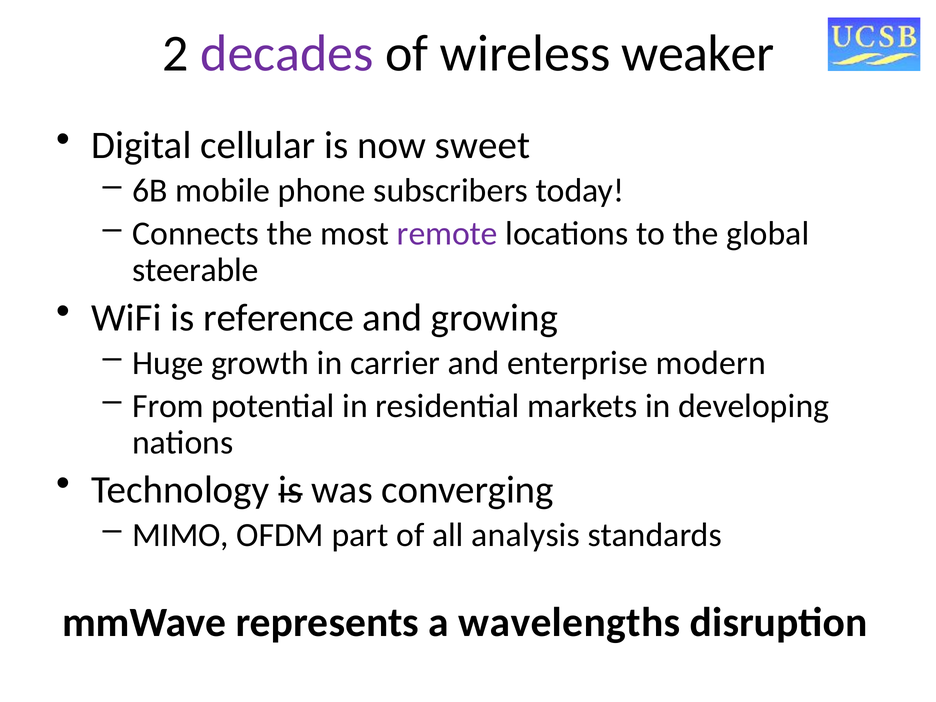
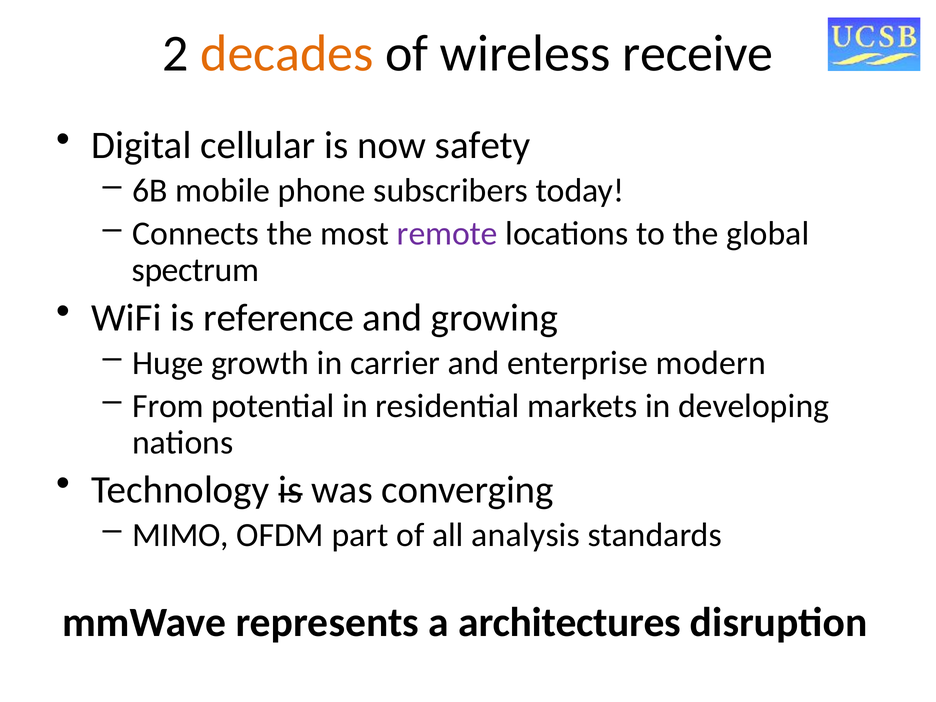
decades colour: purple -> orange (287, 54)
weaker: weaker -> receive (698, 54)
sweet: sweet -> safety (483, 146)
steerable: steerable -> spectrum (195, 270)
wavelengths: wavelengths -> architectures (570, 623)
